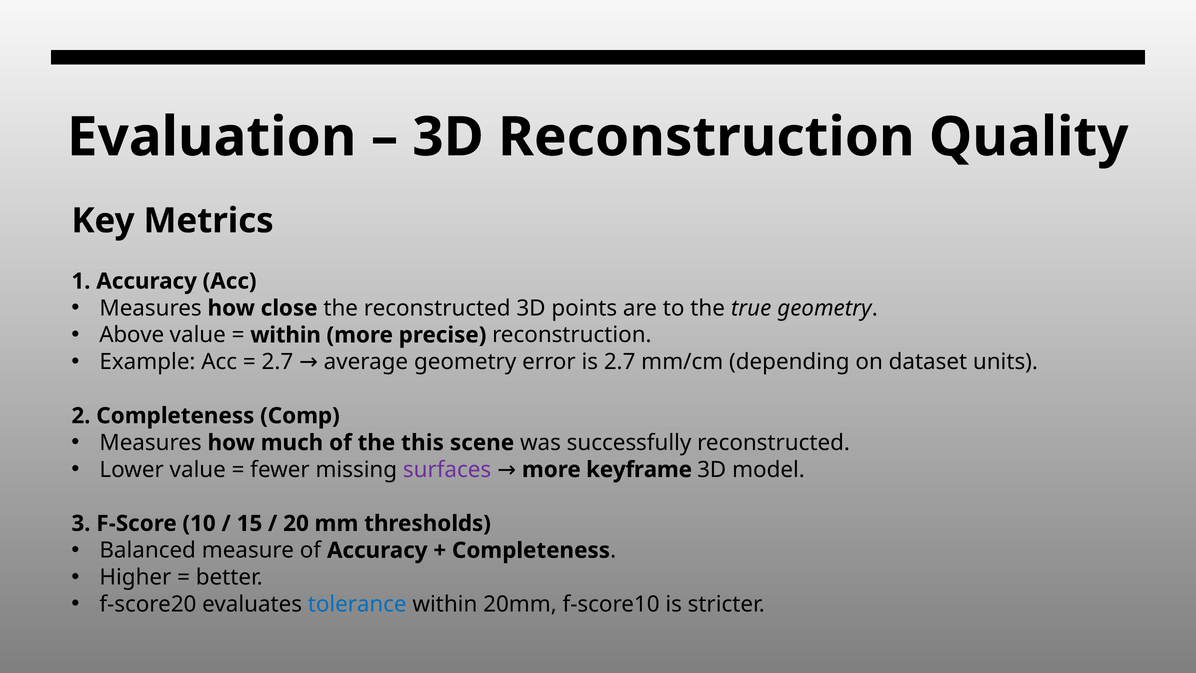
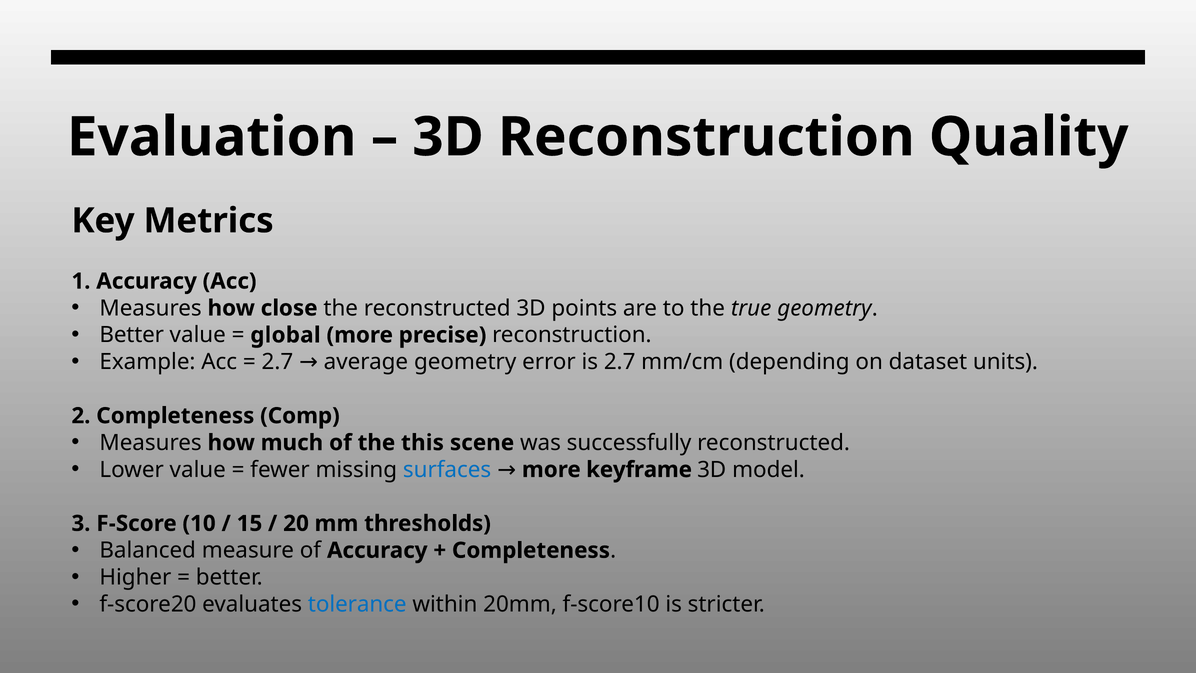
Above: Above -> Better (132, 335)
within: within -> global (285, 335)
surfaces colour: purple -> blue (447, 469)
